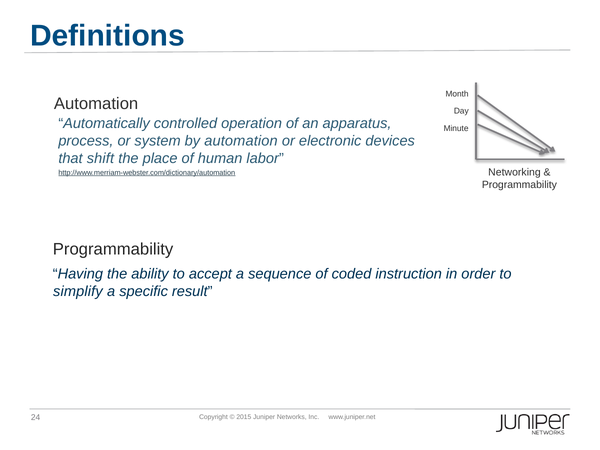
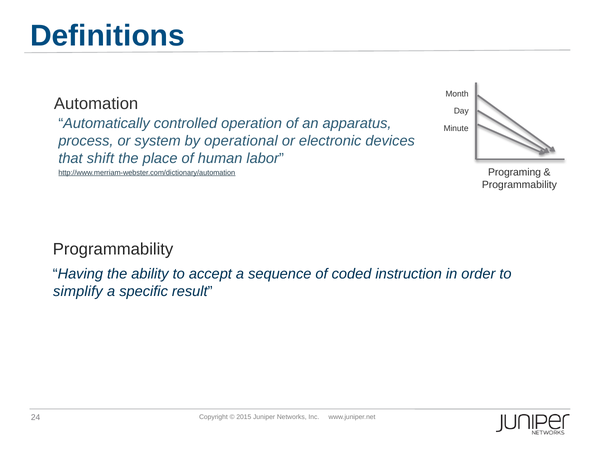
by automation: automation -> operational (241, 141)
Networking: Networking -> Programing (515, 172)
